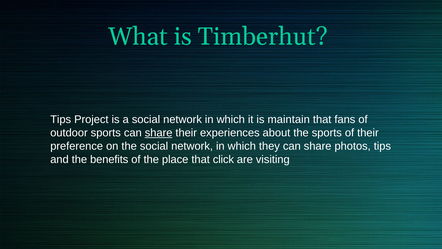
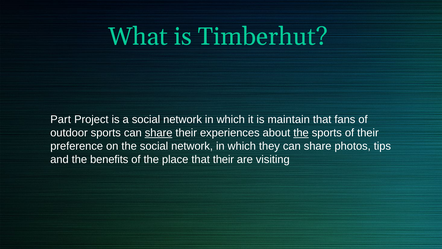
Tips: Tips -> Part (61, 119)
the underline: none -> present (301, 133)
that click: click -> their (223, 159)
